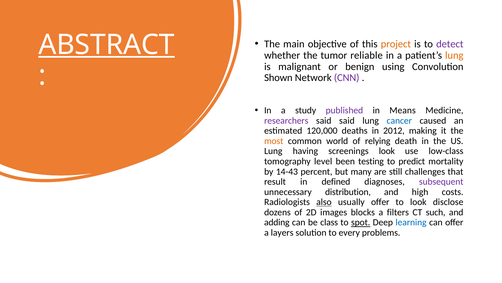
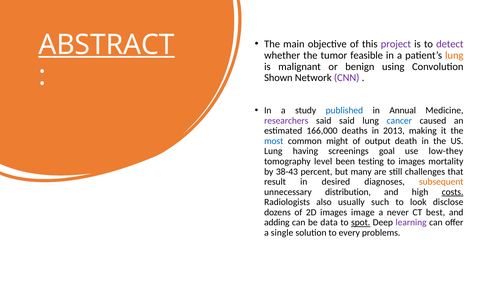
project colour: orange -> purple (396, 44)
reliable: reliable -> feasible (367, 55)
published colour: purple -> blue (344, 110)
Means: Means -> Annual (403, 110)
120,000: 120,000 -> 166,000 (322, 131)
2012: 2012 -> 2013 (394, 131)
most colour: orange -> blue (274, 141)
world: world -> might (337, 141)
relying: relying -> output (378, 141)
screenings look: look -> goal (387, 151)
low-class: low-class -> low-they (446, 151)
to predict: predict -> images (412, 161)
14-43: 14-43 -> 38-43 (287, 171)
defined: defined -> desired (336, 181)
subsequent colour: purple -> orange (441, 181)
costs underline: none -> present (453, 192)
also underline: present -> none (324, 202)
usually offer: offer -> such (380, 202)
blocks: blocks -> image (363, 212)
filters: filters -> never (398, 212)
such: such -> best (436, 212)
class: class -> data (329, 222)
learning colour: blue -> purple (411, 222)
layers: layers -> single (282, 232)
